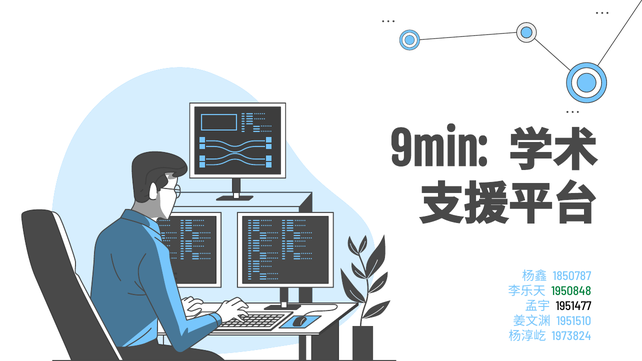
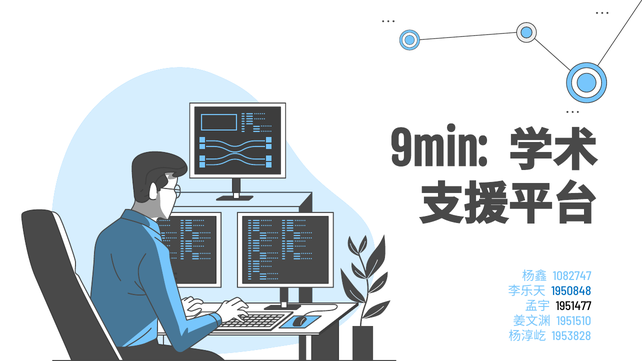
1850787: 1850787 -> 1082747 (572, 276)
1950848 colour: green -> blue (571, 291)
1973824: 1973824 -> 1953828 (571, 336)
